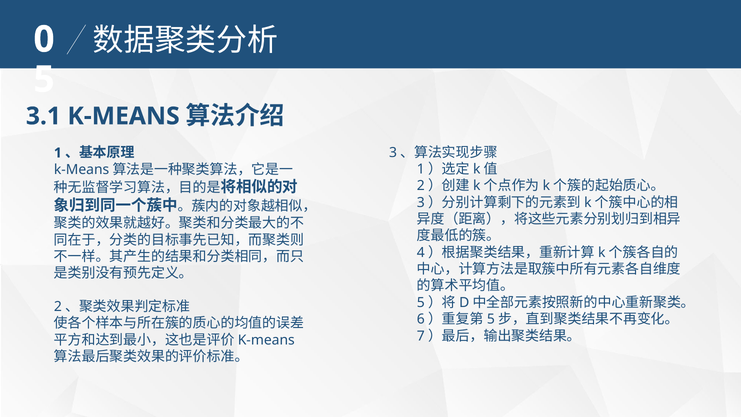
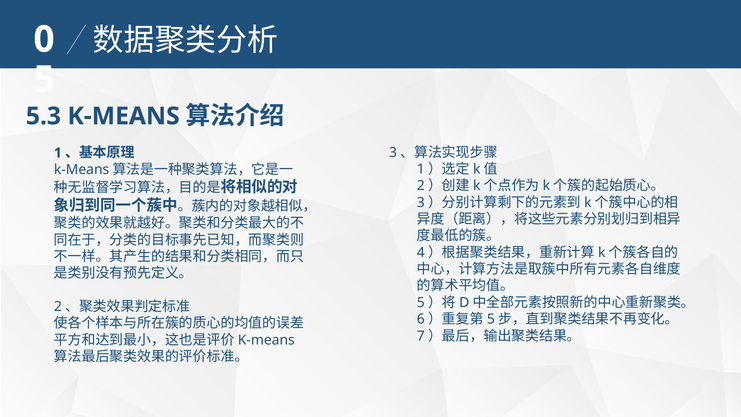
3.1: 3.1 -> 5.3 (43, 116)
